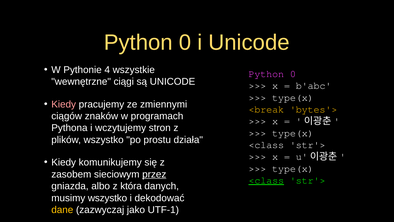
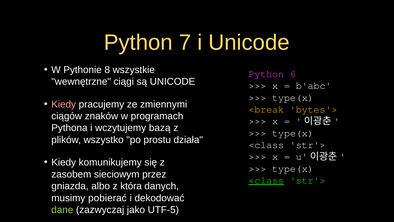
0: 0 -> 7 (185, 43)
4: 4 -> 8 (107, 70)
0: 0 -> 6 (293, 74)
stron: stron -> bazą (160, 128)
przez underline: present -> none (154, 174)
musimy wszystko: wszystko -> pobierać (107, 198)
dane colour: yellow -> light green (62, 209)
UTF-1: UTF-1 -> UTF-5 (163, 209)
